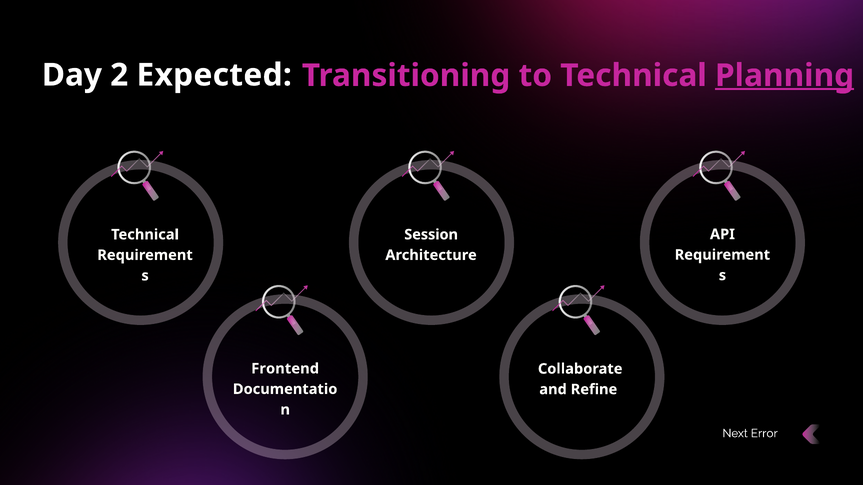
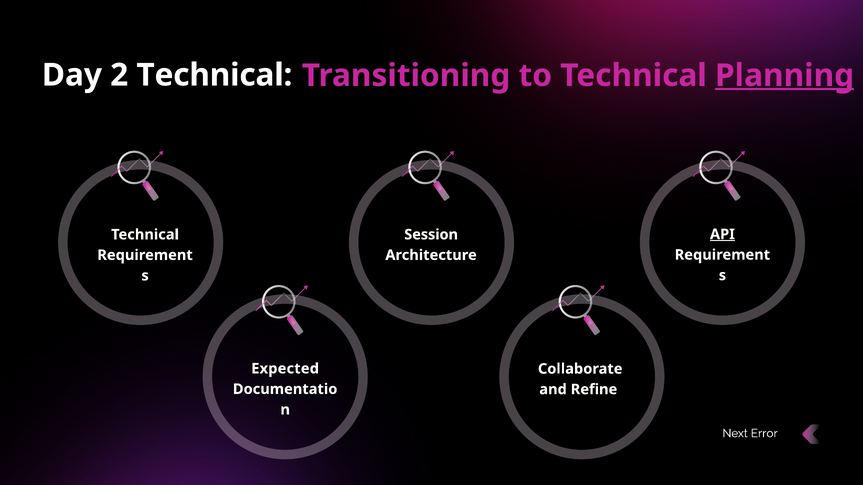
2 Expected: Expected -> Technical (214, 75)
API underline: none -> present (722, 235)
Frontend: Frontend -> Expected (285, 369)
